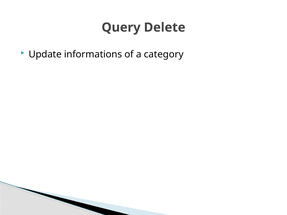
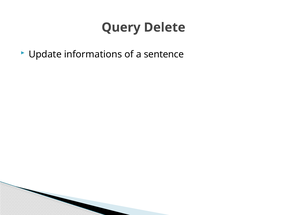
category: category -> sentence (164, 54)
